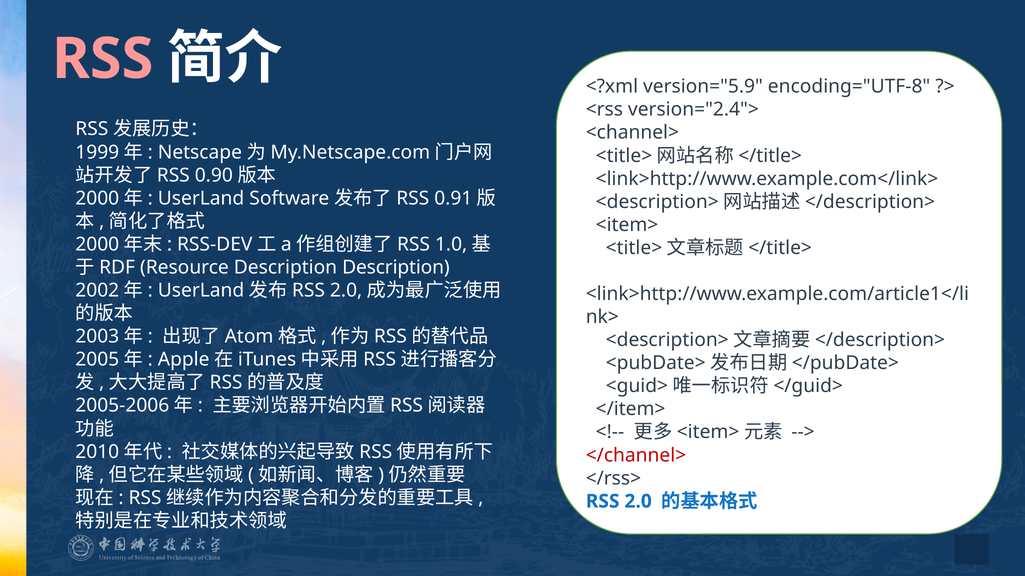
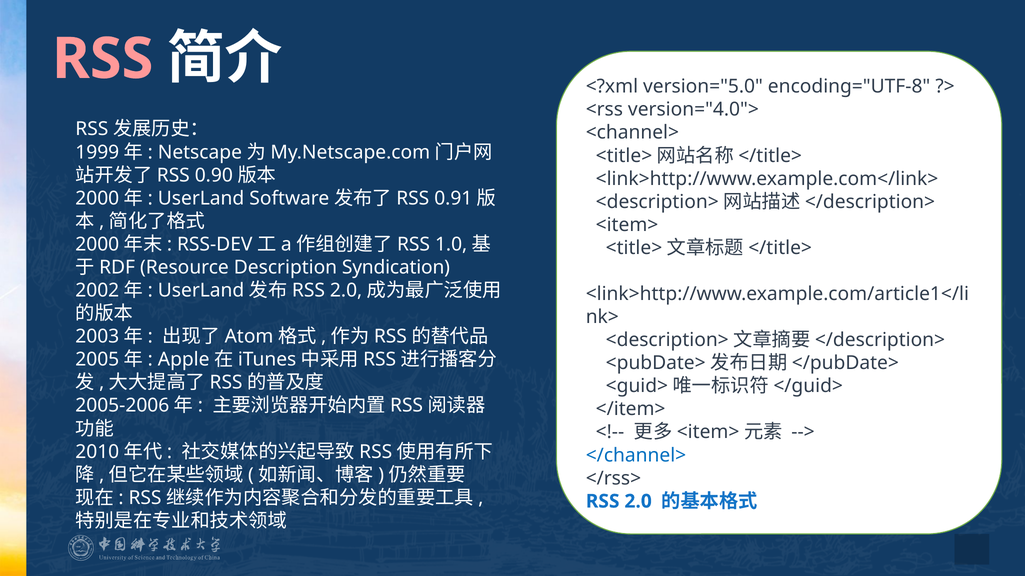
version="5.9: version="5.9 -> version="5.0 (703, 87)
version="2.4">: version="2.4"> -> version="4.0"> (693, 110)
Description Description: Description -> Syndication (396, 268)
</channel> colour: red -> blue (636, 456)
